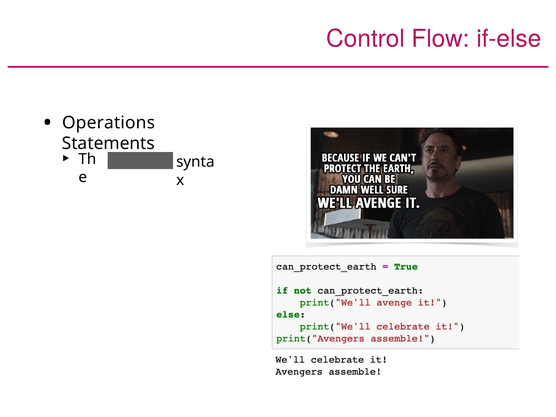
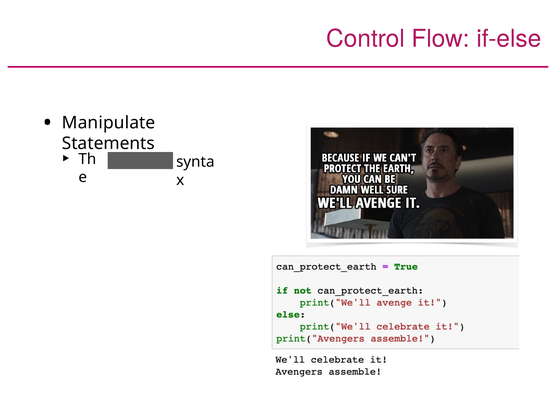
Operations: Operations -> Manipulate (109, 123)
